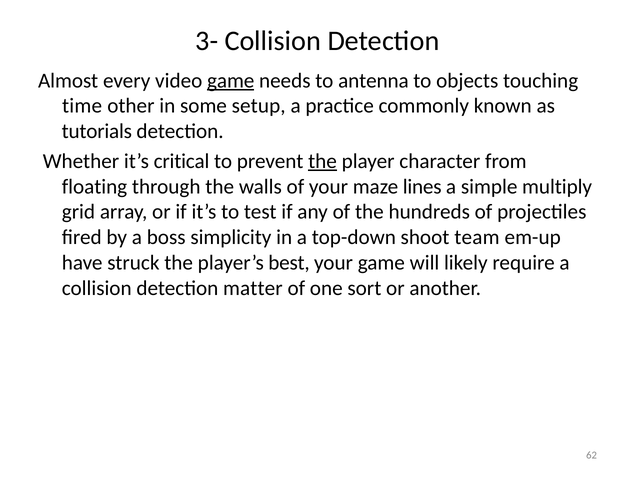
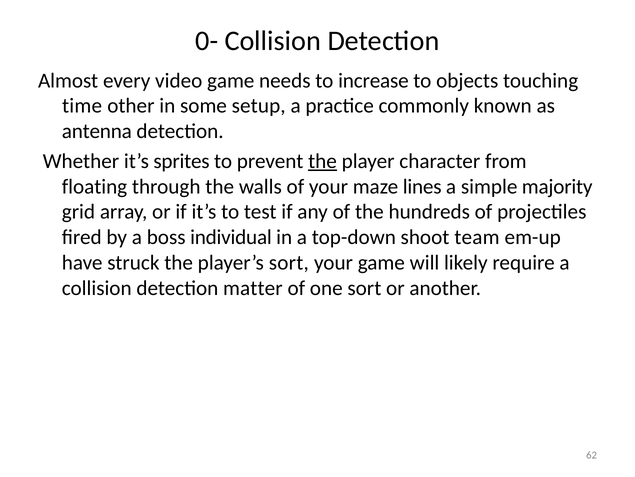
3-: 3- -> 0- (207, 41)
game underline: present -> none (231, 80)
antenna: antenna -> increase (373, 80)
tutorials: tutorials -> antenna (97, 131)
critical: critical -> sprites (182, 161)
multiply: multiply -> majority (557, 186)
simplicity: simplicity -> individual (231, 237)
player’s best: best -> sort (289, 262)
